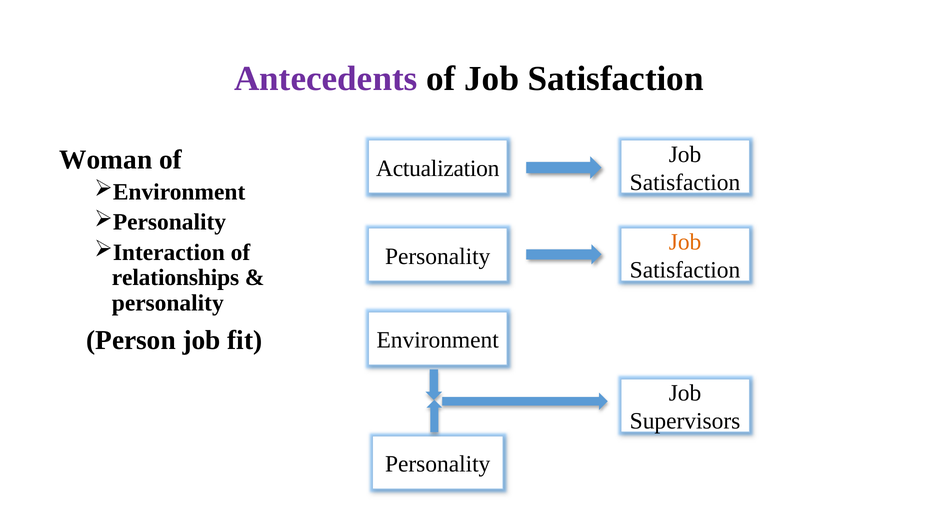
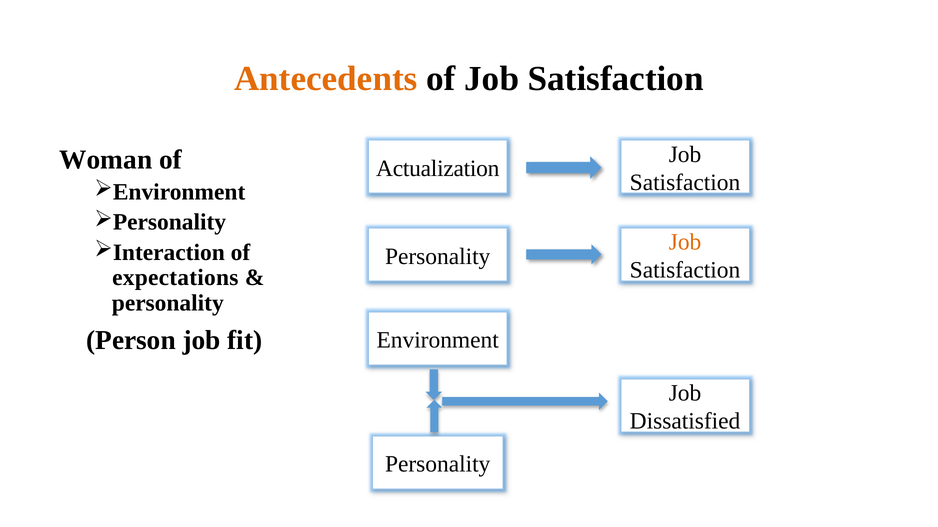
Antecedents colour: purple -> orange (326, 79)
relationships: relationships -> expectations (175, 278)
Supervisors: Supervisors -> Dissatisfied (685, 422)
